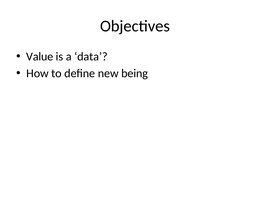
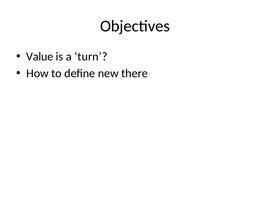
data: data -> turn (91, 57)
being: being -> there (135, 73)
